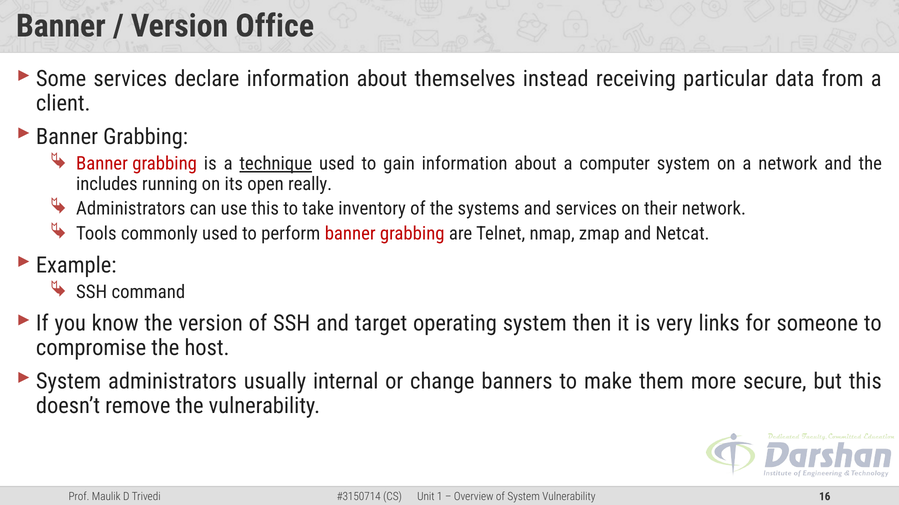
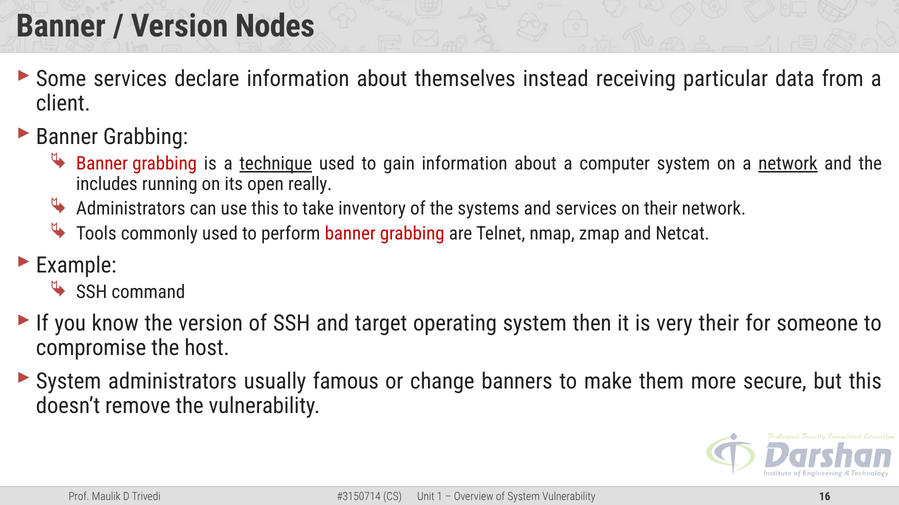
Office: Office -> Nodes (275, 26)
network underline: none -> present (788, 164)
very links: links -> their (719, 324)
internal: internal -> famous (346, 382)
